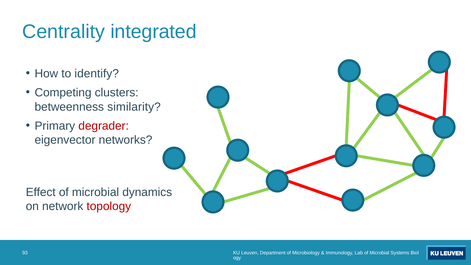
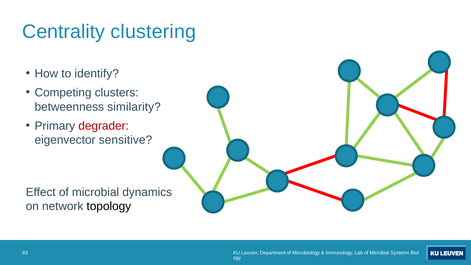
integrated: integrated -> clustering (153, 32)
networks: networks -> sensitive (125, 140)
topology colour: red -> black (109, 206)
